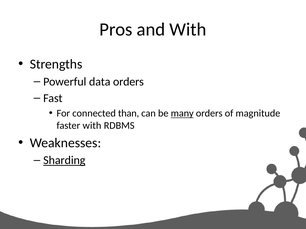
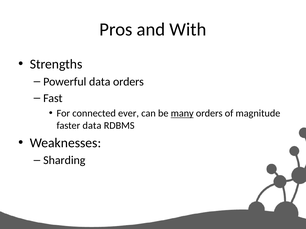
than: than -> ever (129, 114)
faster with: with -> data (92, 126)
Sharding underline: present -> none (64, 161)
